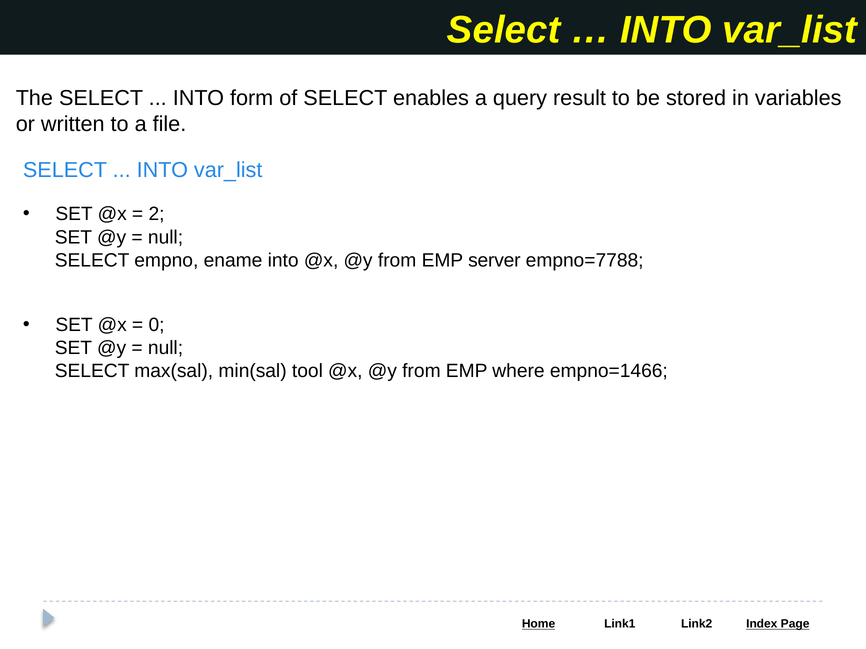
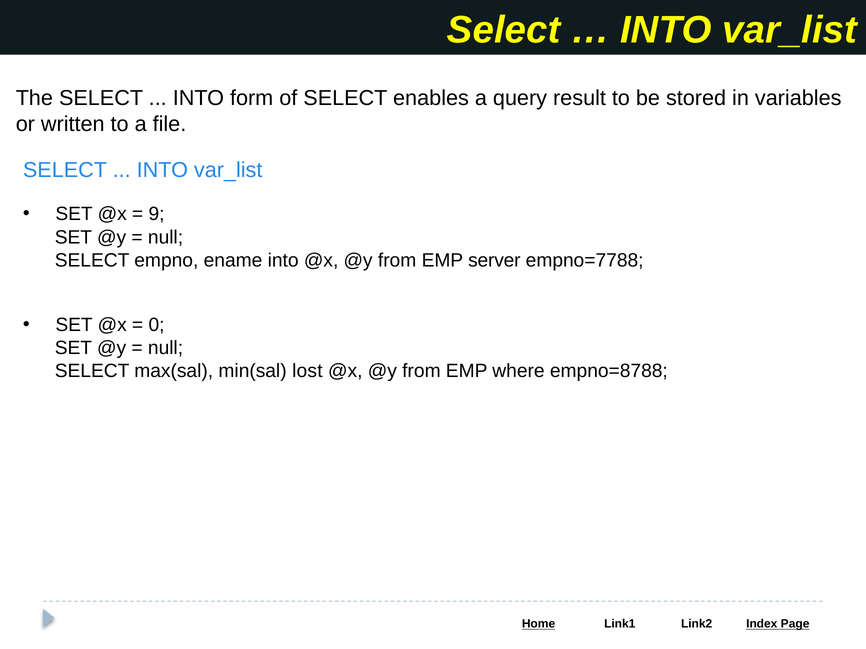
2: 2 -> 9 (157, 214)
tool: tool -> lost (307, 371)
empno=1466: empno=1466 -> empno=8788 (609, 371)
